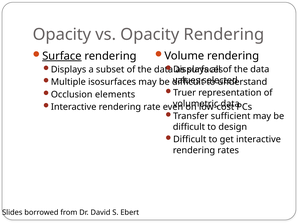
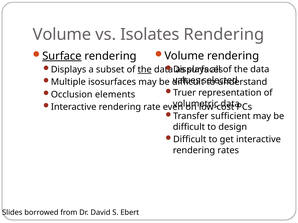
Opacity: Opacity -> Volume (62, 34)
vs Opacity: Opacity -> Isolates (150, 34)
the underline: none -> present (145, 70)
